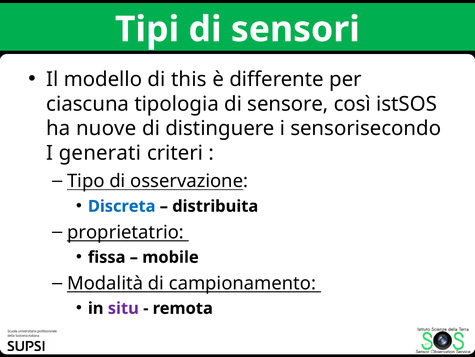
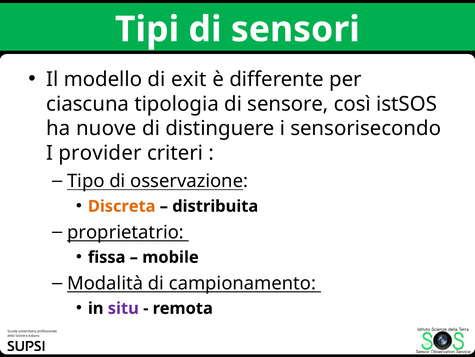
this: this -> exit (189, 79)
generati: generati -> provider (100, 153)
Discreta colour: blue -> orange (122, 206)
